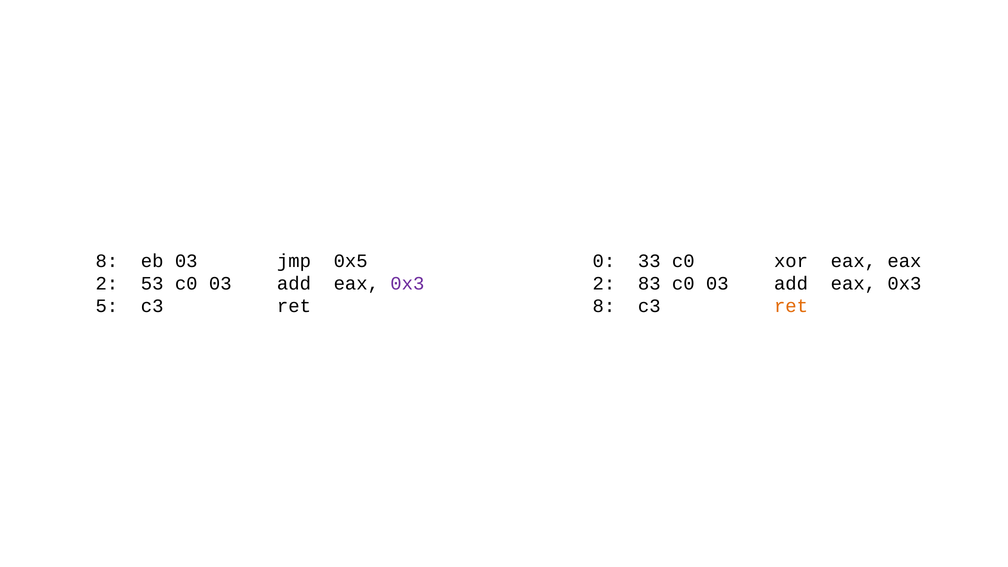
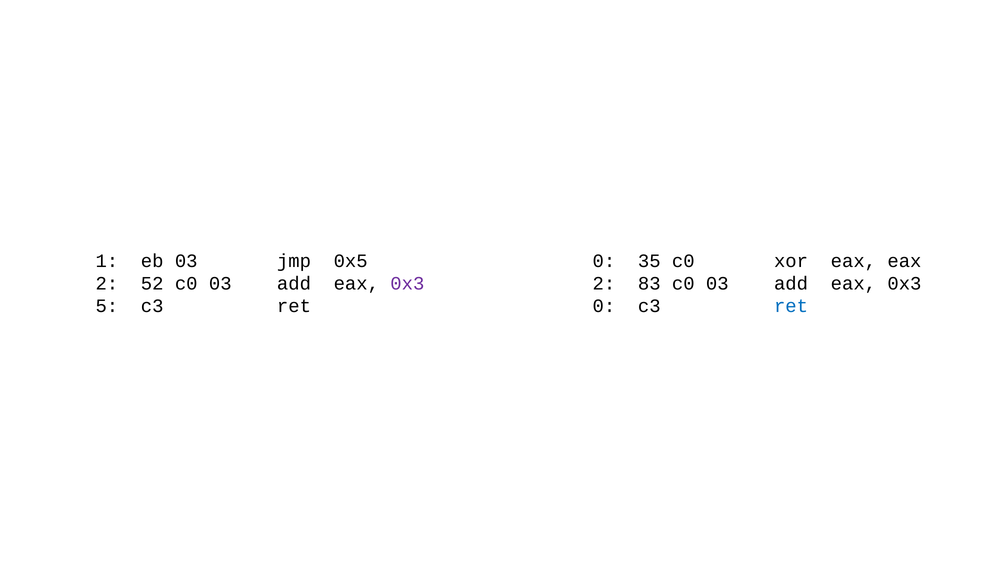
8: 8 -> 1 (107, 261)
33: 33 -> 35 (649, 261)
53: 53 -> 52 (152, 283)
8: 8 -> 0 (604, 306)
ret colour: orange -> blue (791, 306)
